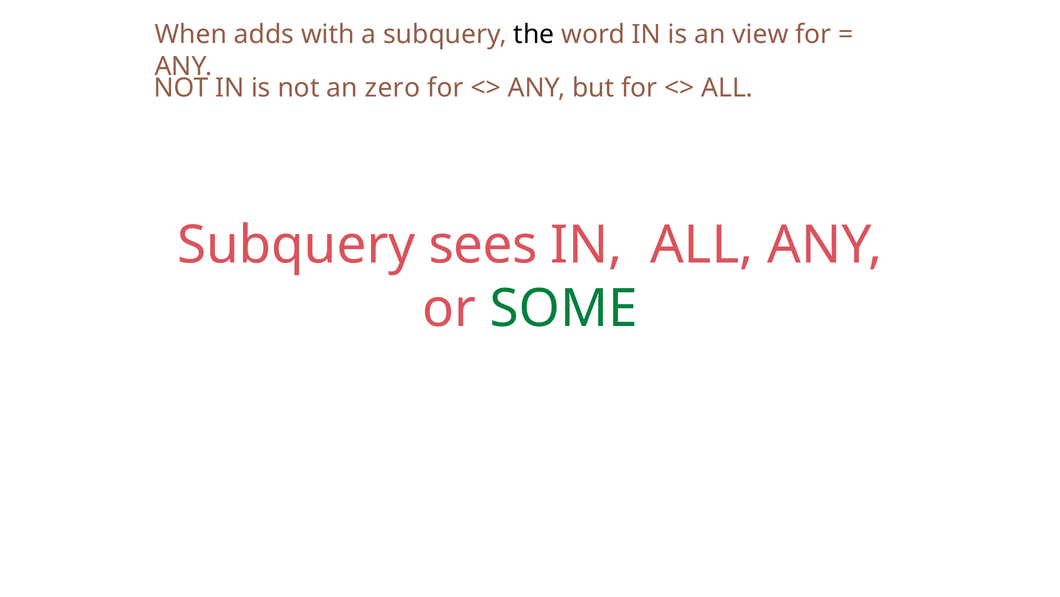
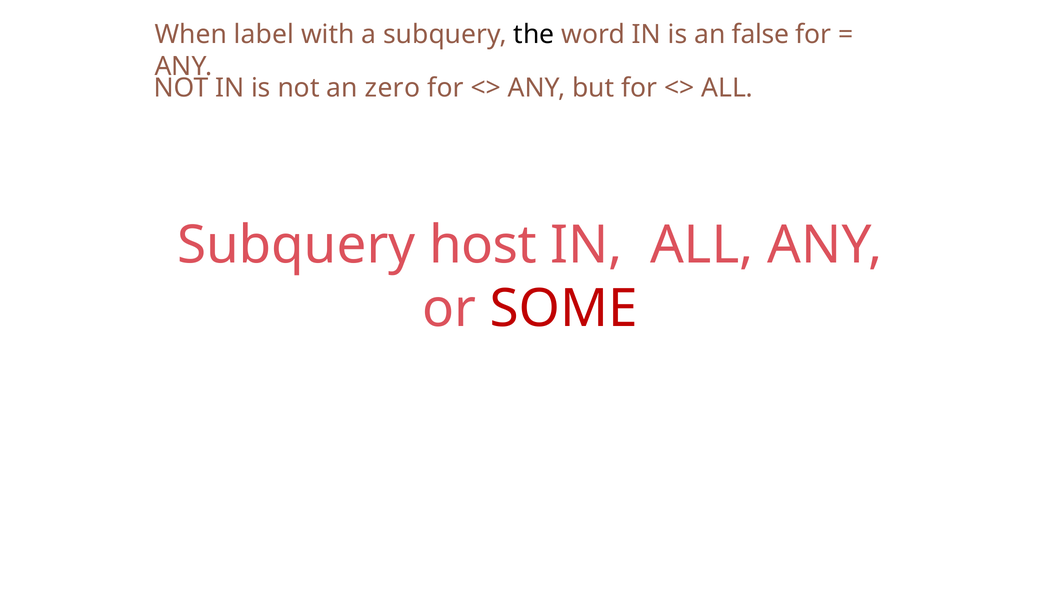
adds: adds -> label (264, 35)
view: view -> false (761, 35)
sees: sees -> host (483, 245)
SOME colour: green -> red (564, 308)
